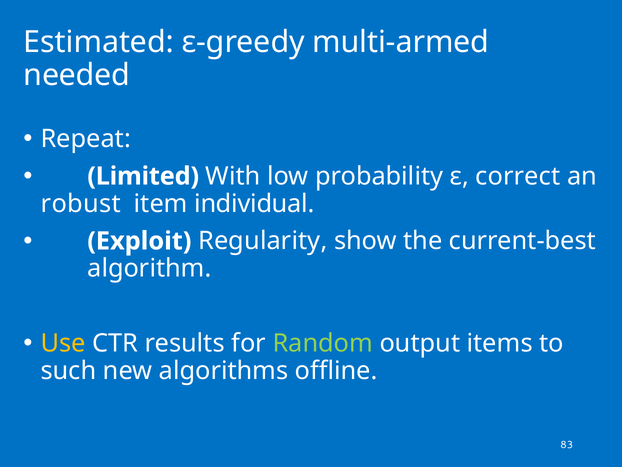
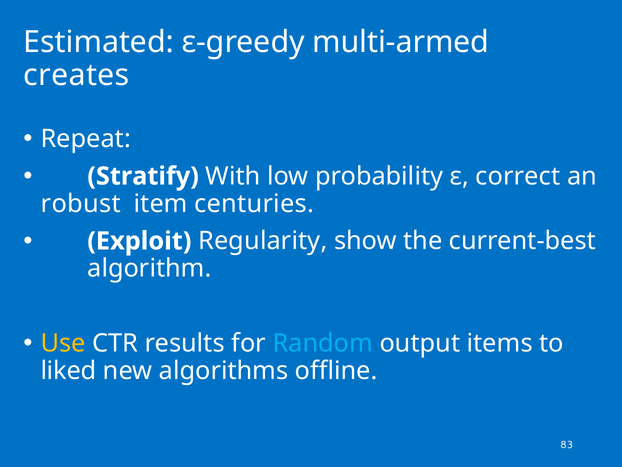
needed: needed -> creates (76, 75)
Limited: Limited -> Stratify (143, 176)
individual: individual -> centuries (254, 203)
Random colour: light green -> light blue (323, 343)
such: such -> liked (69, 370)
